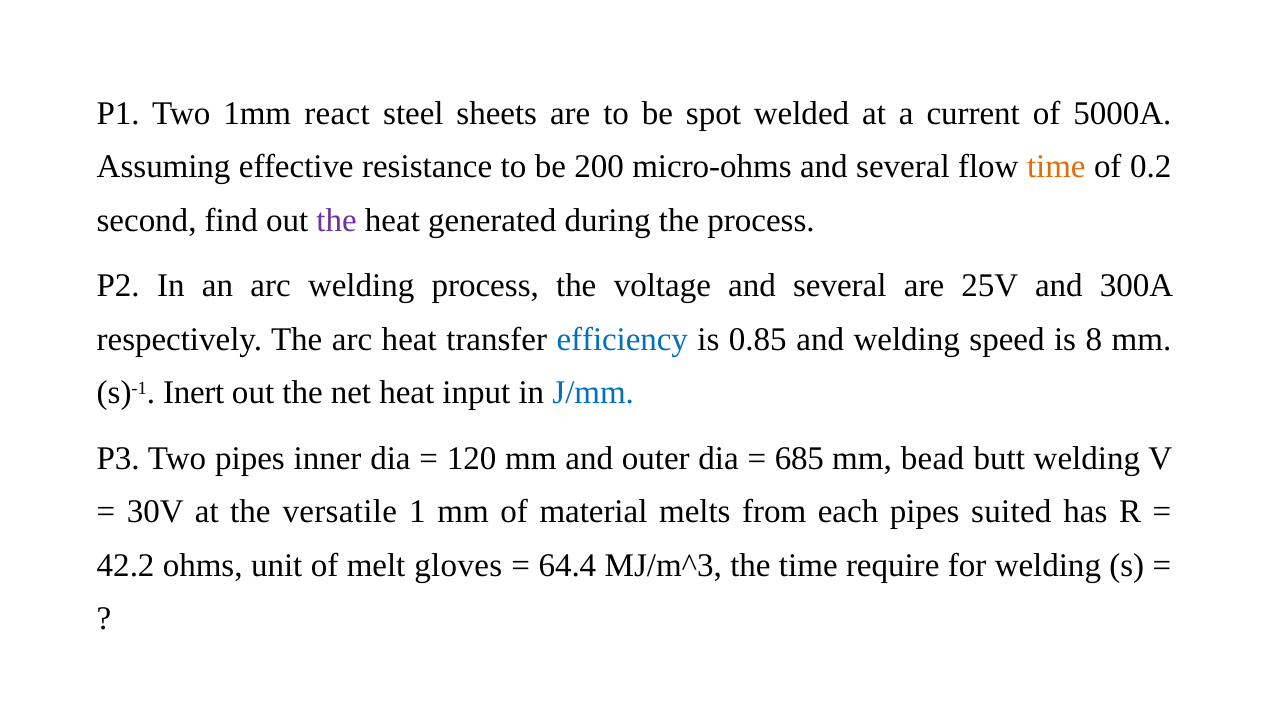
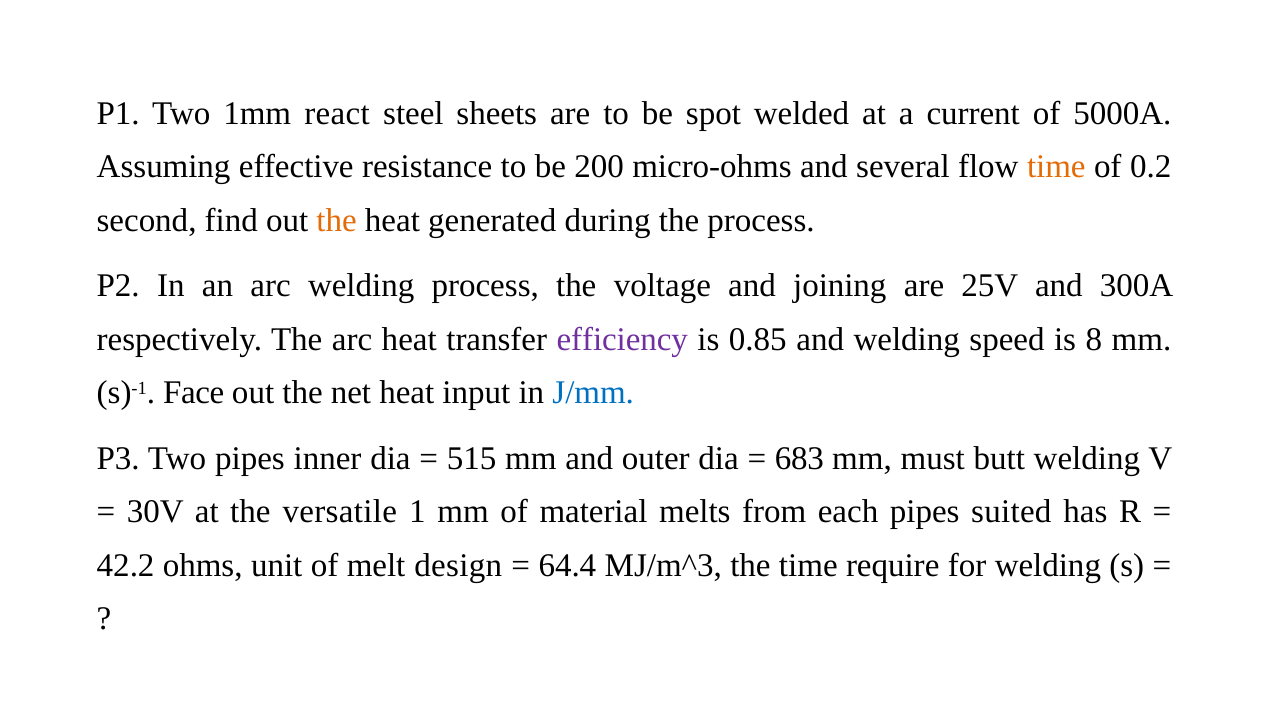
the colour: purple -> orange (337, 220)
voltage and several: several -> joining (840, 286)
efficiency colour: blue -> purple (622, 339)
Inert: Inert -> Face (194, 393)
120: 120 -> 515 (472, 458)
685: 685 -> 683 (799, 458)
bead: bead -> must (933, 458)
gloves: gloves -> design (458, 565)
